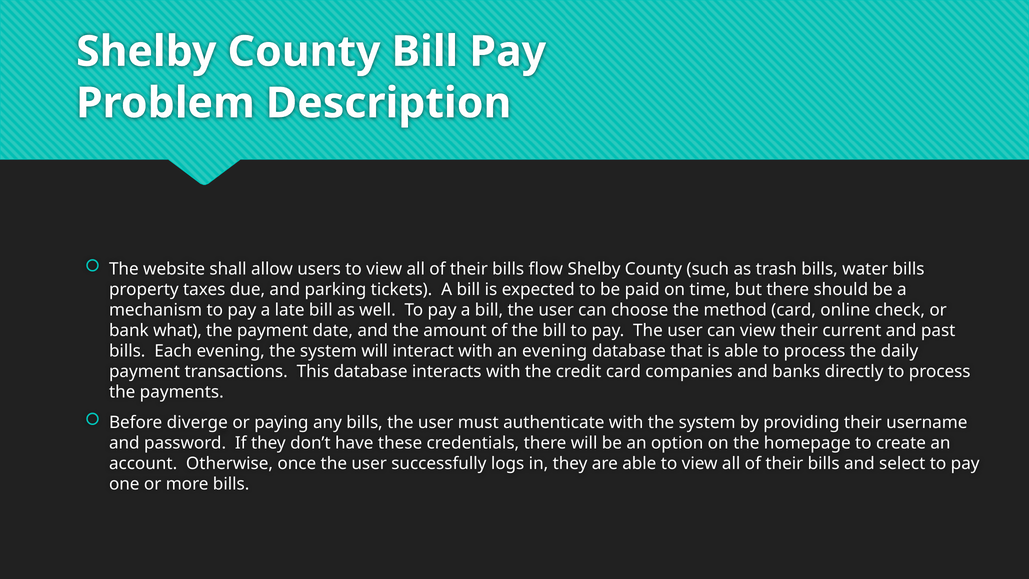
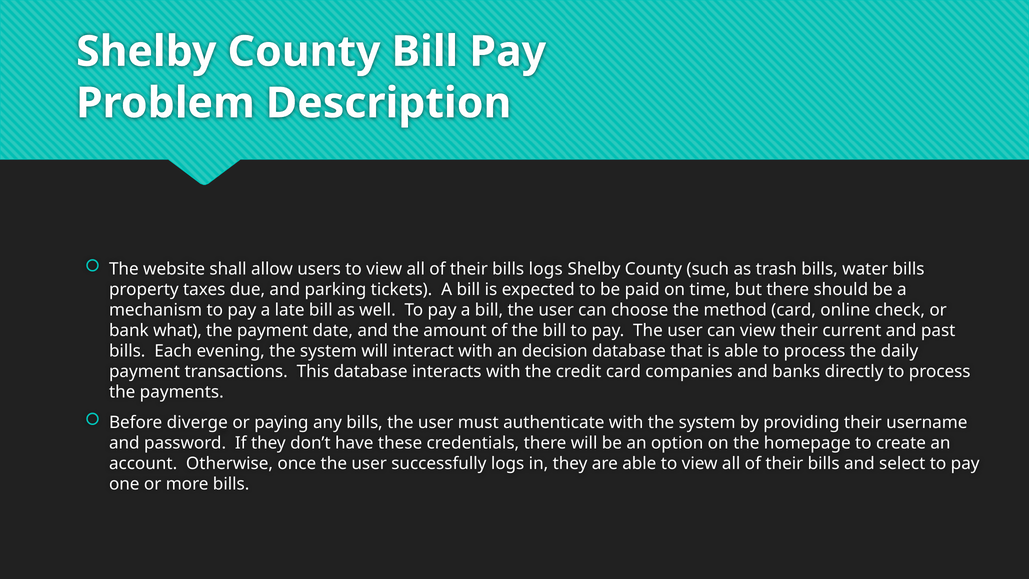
bills flow: flow -> logs (546, 269)
an evening: evening -> decision (555, 351)
